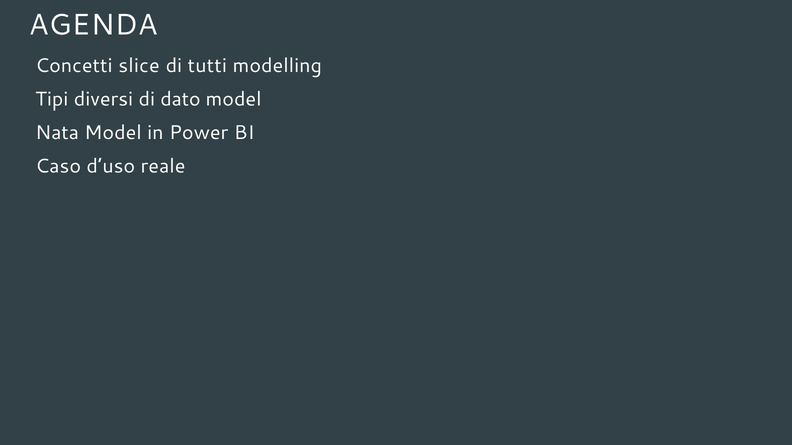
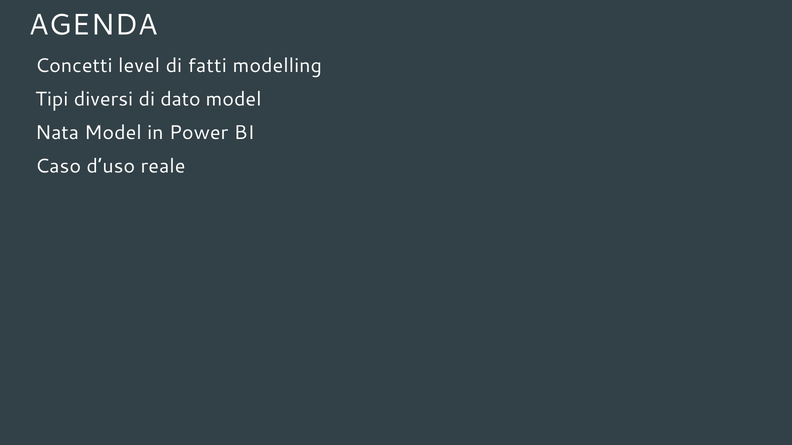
slice: slice -> level (139, 66)
tutti: tutti -> fatti (207, 66)
